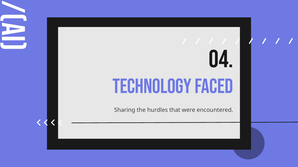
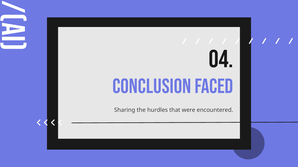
Technology: Technology -> Conclusion (152, 87)
